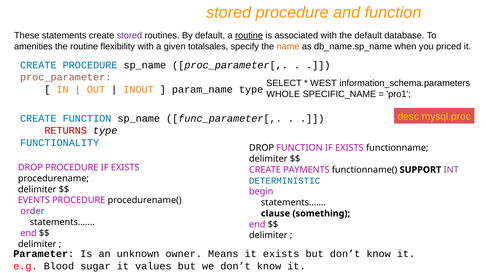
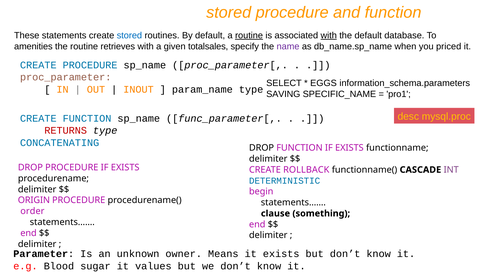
stored colour: purple -> blue (129, 35)
with underline: none -> present (329, 35)
flexibility: flexibility -> retrieves (118, 46)
name colour: orange -> purple (288, 46)
WEST: WEST -> EGGS (324, 83)
WHOLE: WHOLE -> SAVING (283, 94)
FUNCTIONALITY: FUNCTIONALITY -> CONCATENATING (60, 143)
PAYMENTS: PAYMENTS -> ROLLBACK (306, 170)
SUPPORT: SUPPORT -> CASCADE (420, 170)
EVENTS: EVENTS -> ORIGIN (34, 201)
